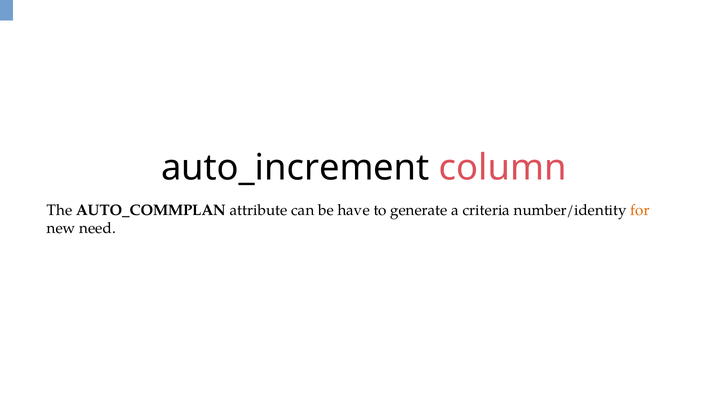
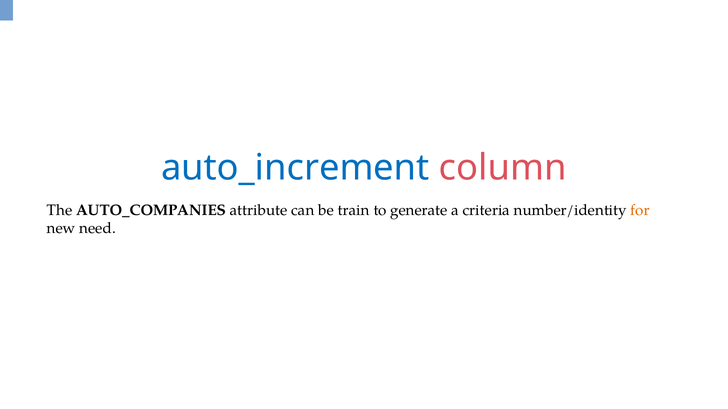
auto_increment colour: black -> blue (295, 168)
AUTO_COMMPLAN: AUTO_COMMPLAN -> AUTO_COMPANIES (151, 210)
have: have -> train (354, 210)
